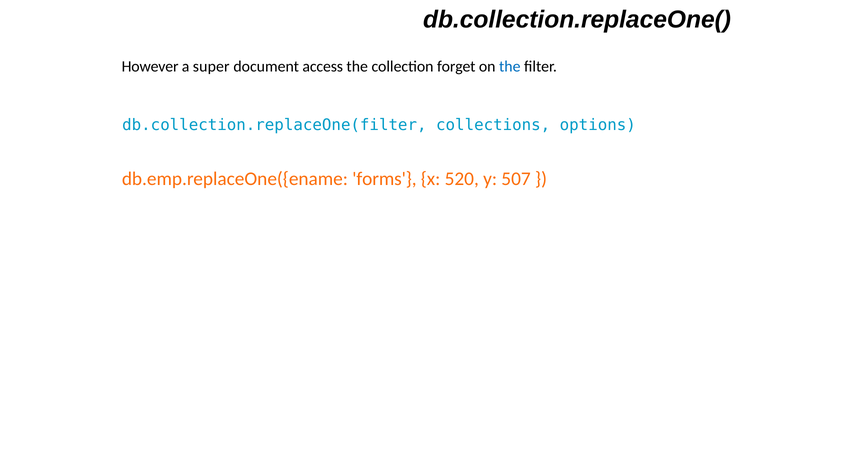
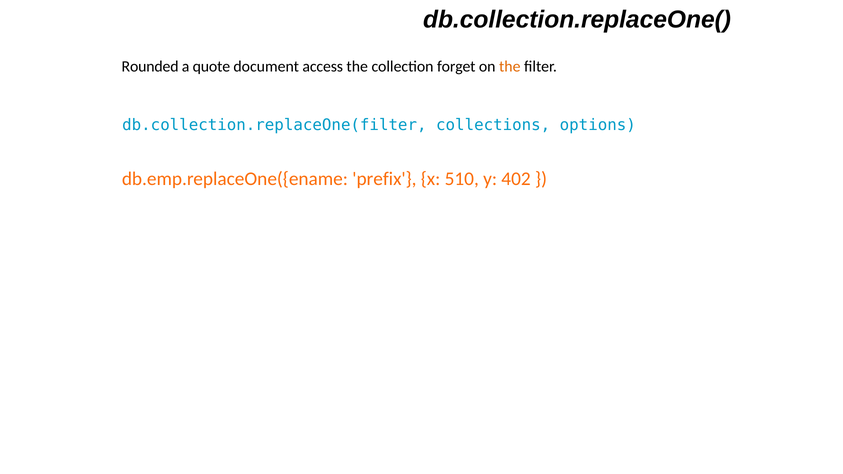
However: However -> Rounded (150, 66)
super: super -> quote (211, 66)
the colour: blue -> orange (510, 66)
forms: forms -> prefix (384, 179)
520: 520 -> 510 (462, 179)
507: 507 -> 402 (516, 179)
